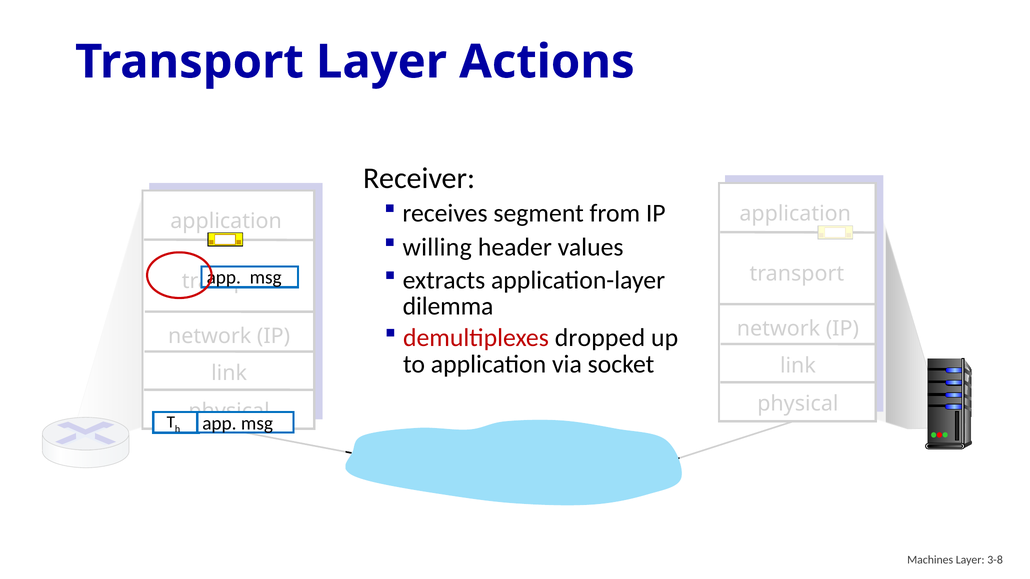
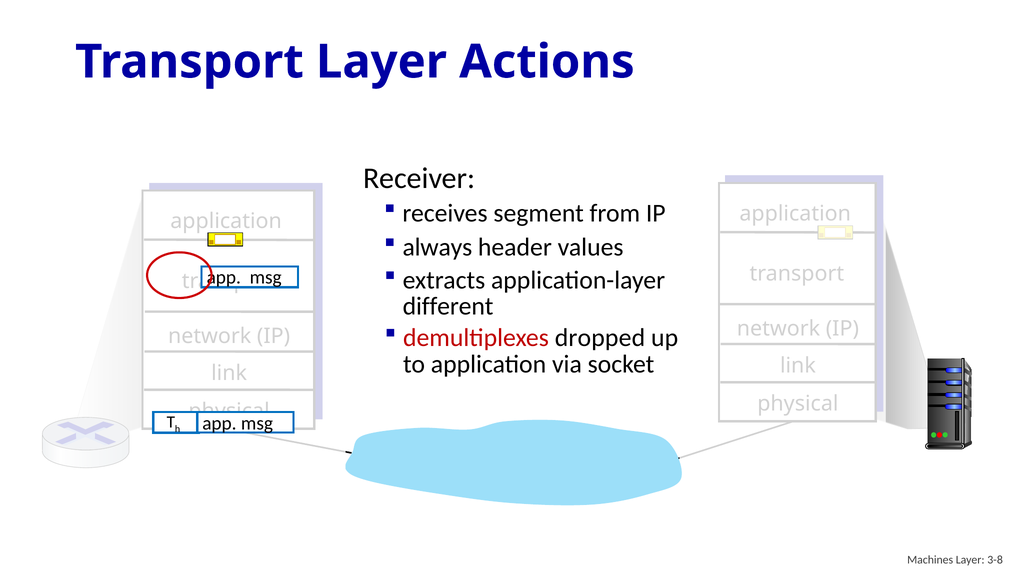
willing: willing -> always (437, 247)
dilemma: dilemma -> different (448, 307)
